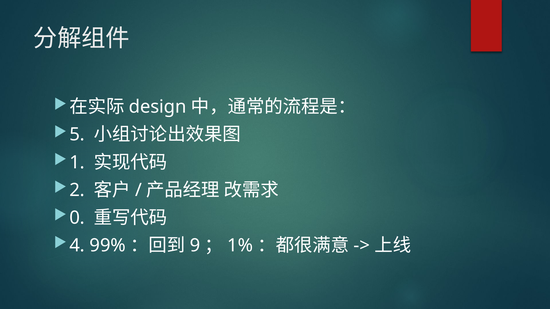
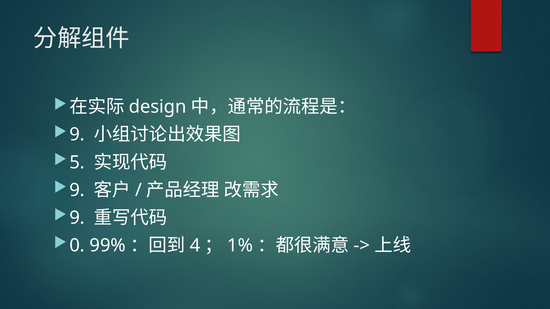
5: 5 -> 9 (77, 135)
1: 1 -> 5 (77, 162)
2: 2 -> 9 (77, 190)
0: 0 -> 9 (77, 218)
4: 4 -> 0 (77, 246)
9: 9 -> 4 (195, 246)
